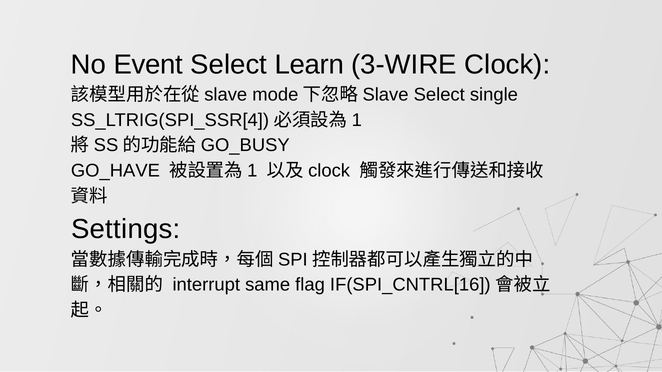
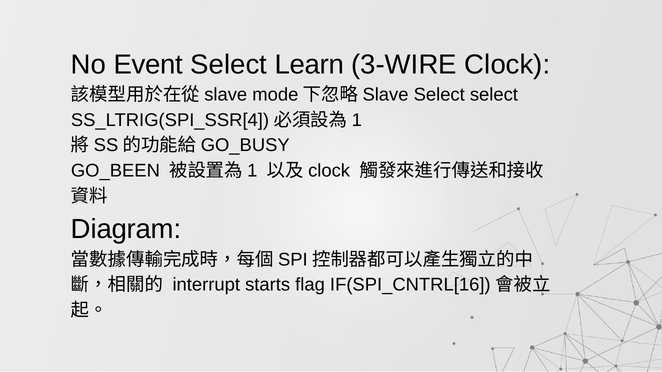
Select single: single -> select (494, 95)
GO_HAVE: GO_HAVE -> GO_BEEN (115, 171)
Settings: Settings -> Diagram (126, 229)
same: same -> starts (268, 285)
